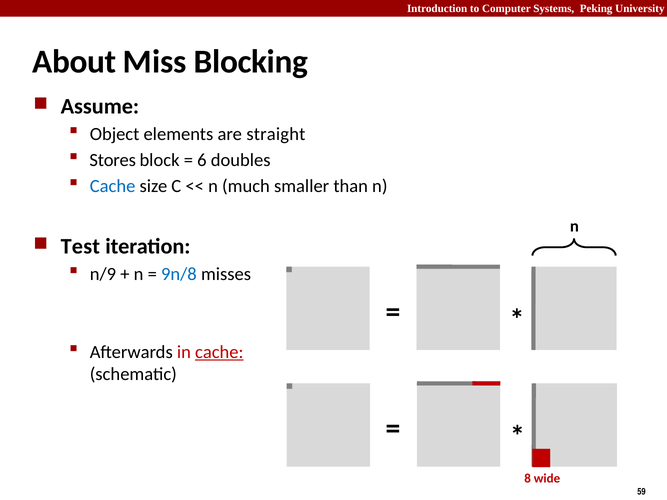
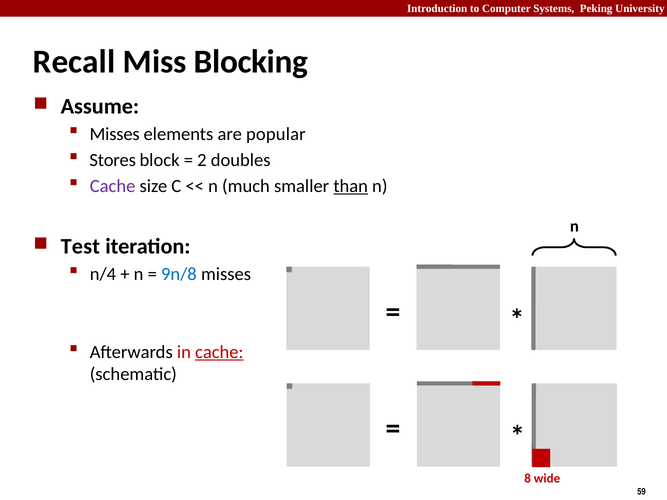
About: About -> Recall (74, 62)
Object: Object -> Misses (115, 134)
straight: straight -> popular (276, 134)
6: 6 -> 2 (202, 160)
Cache colour: blue -> purple (113, 186)
than underline: none -> present (351, 186)
n/9: n/9 -> n/4 (103, 274)
